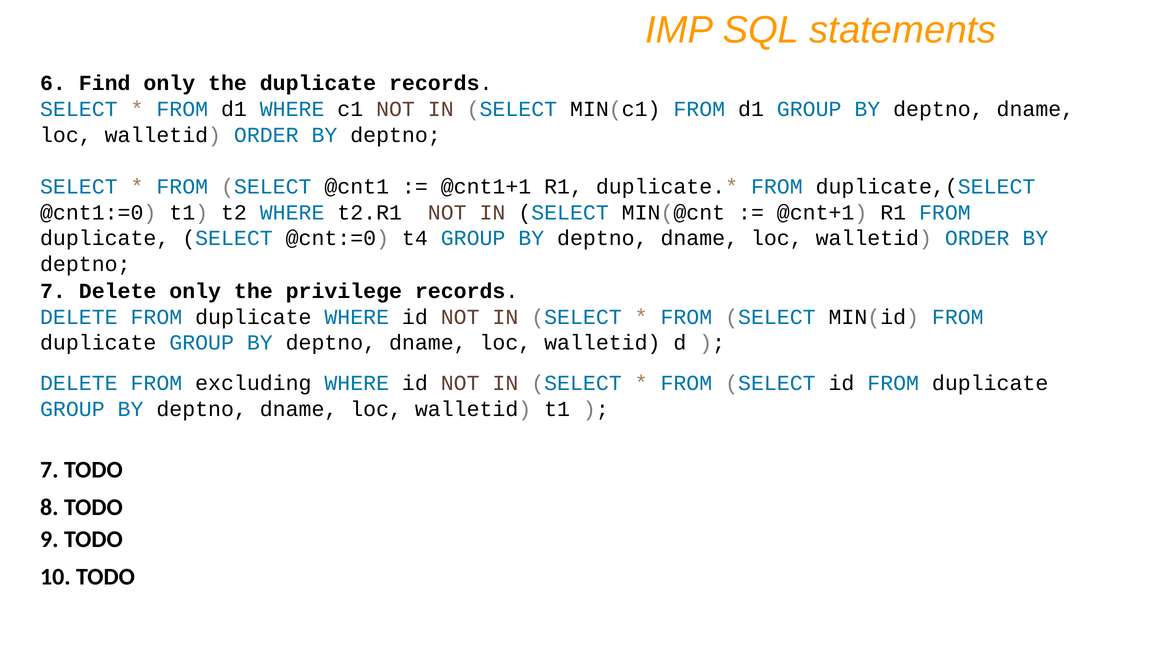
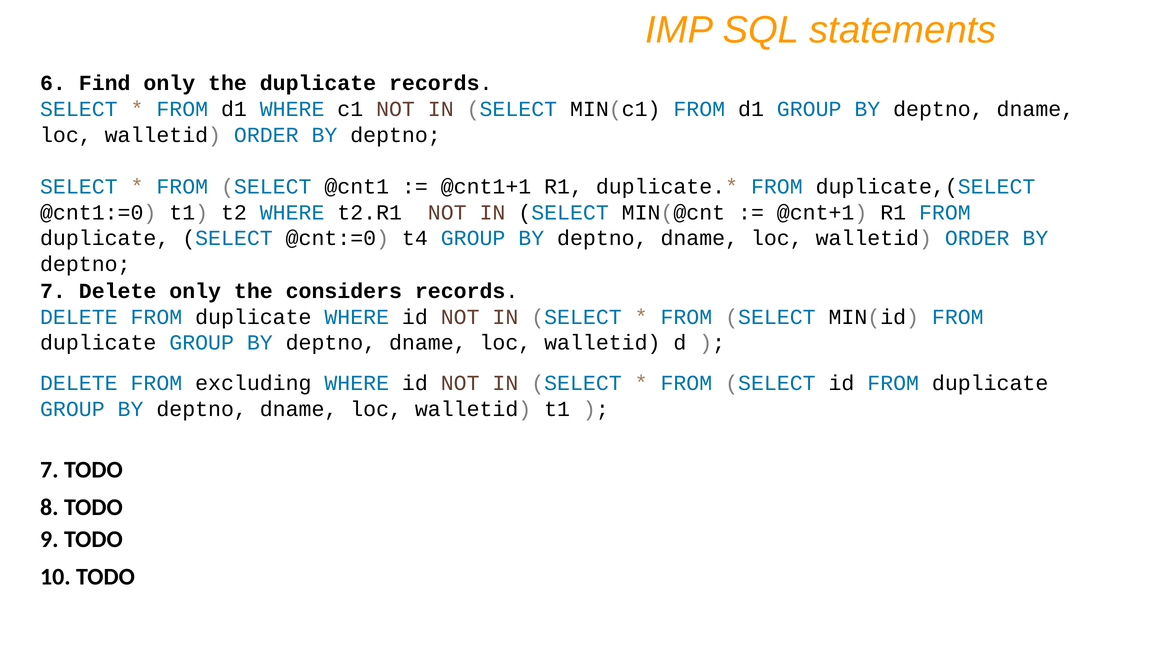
privilege: privilege -> considers (344, 291)
